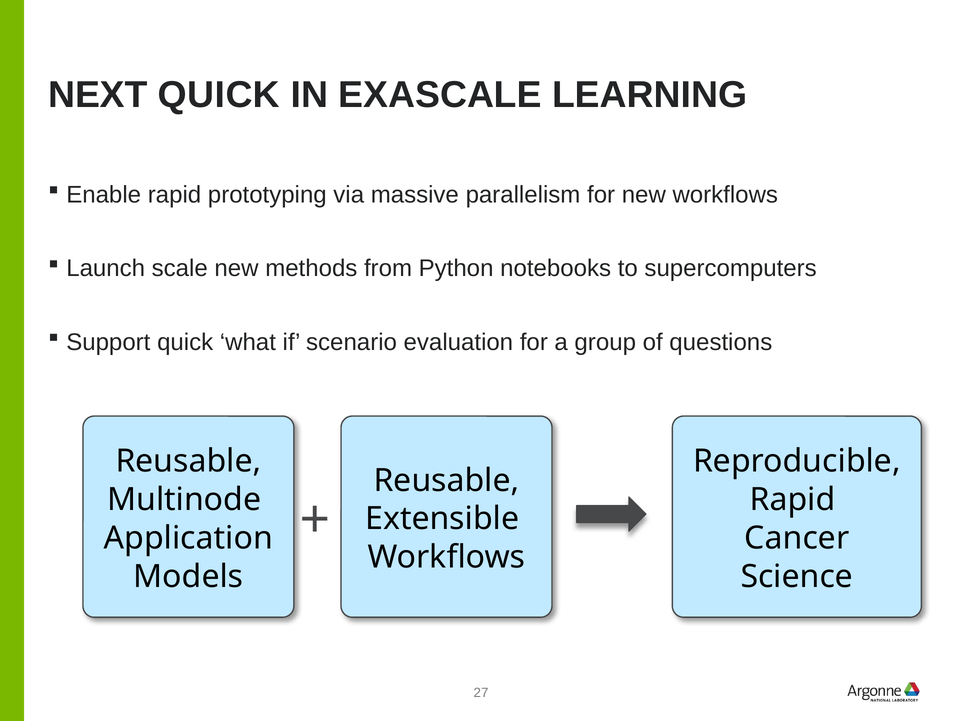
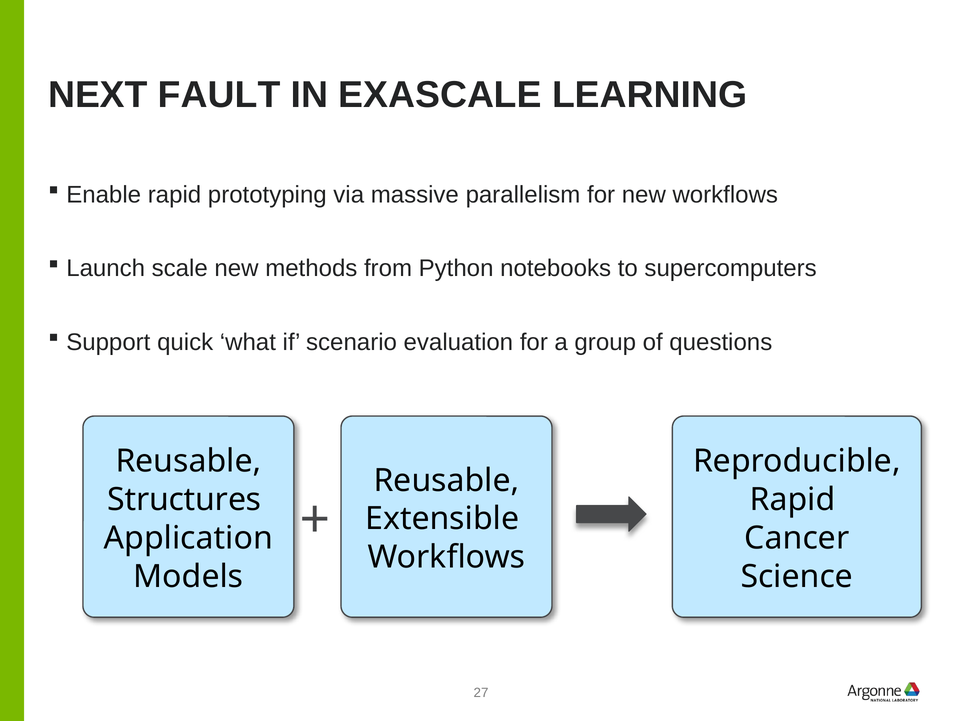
NEXT QUICK: QUICK -> FAULT (219, 95)
Multinode: Multinode -> Structures (184, 500)
